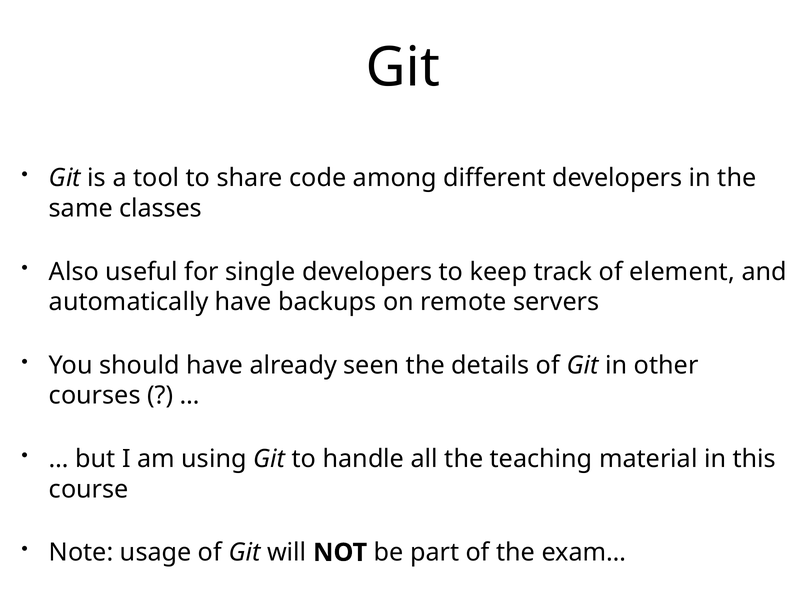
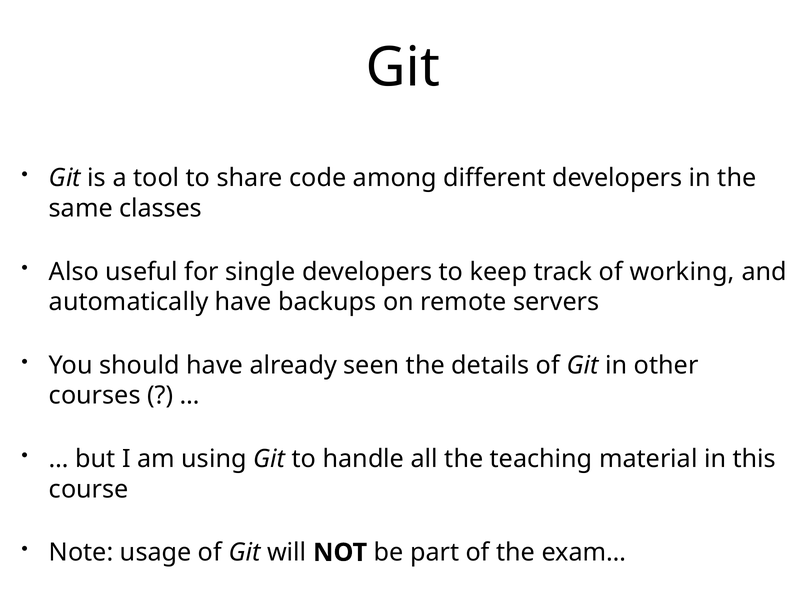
element: element -> working (682, 272)
